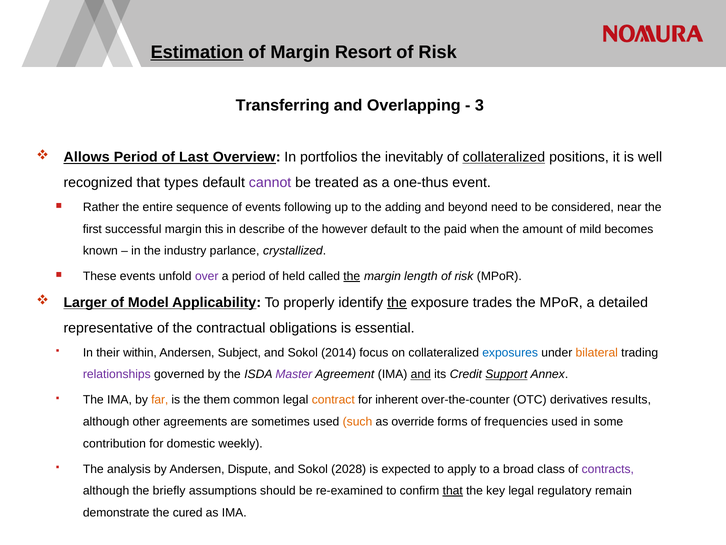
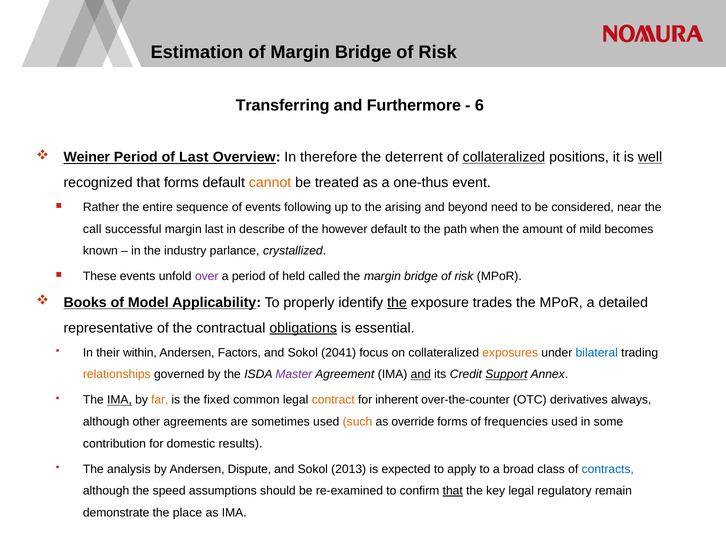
Estimation underline: present -> none (197, 52)
of Margin Resort: Resort -> Bridge (363, 52)
Overlapping: Overlapping -> Furthermore (414, 105)
3: 3 -> 6 (479, 105)
Allows: Allows -> Weiner (87, 157)
portfolios: portfolios -> therefore (329, 157)
inevitably: inevitably -> deterrent (414, 157)
well underline: none -> present (650, 157)
that types: types -> forms (181, 182)
cannot colour: purple -> orange (270, 182)
adding: adding -> arising (403, 207)
first: first -> call (92, 229)
margin this: this -> last (214, 229)
paid: paid -> path (455, 229)
the underline: present -> none (352, 276)
length: length -> bridge (421, 276)
Larger: Larger -> Books (85, 302)
obligations underline: none -> present (303, 328)
Subject: Subject -> Factors (239, 352)
2014: 2014 -> 2041 (339, 352)
exposures colour: blue -> orange (510, 352)
bilateral colour: orange -> blue (597, 352)
relationships colour: purple -> orange (117, 374)
IMA underline: none -> present (119, 400)
them: them -> fixed (217, 400)
results: results -> always (631, 400)
weekly: weekly -> results (241, 443)
2028: 2028 -> 2013 (349, 469)
contracts colour: purple -> blue (608, 469)
briefly: briefly -> speed (169, 490)
cured: cured -> place (188, 512)
